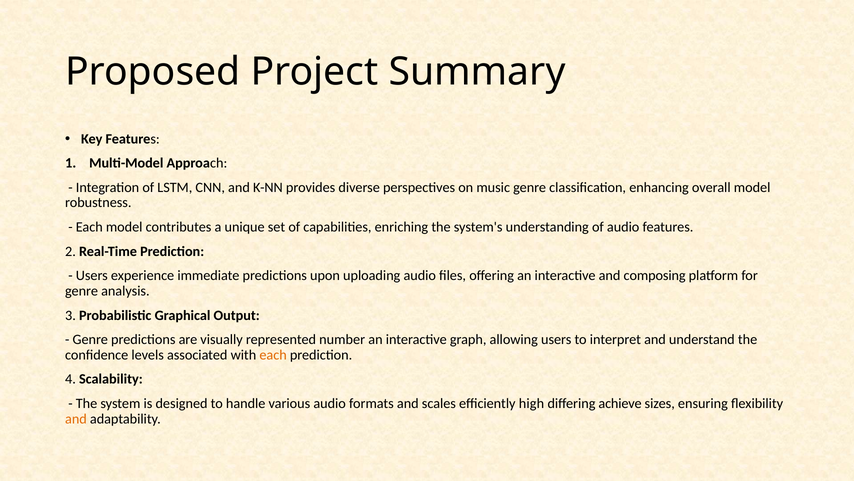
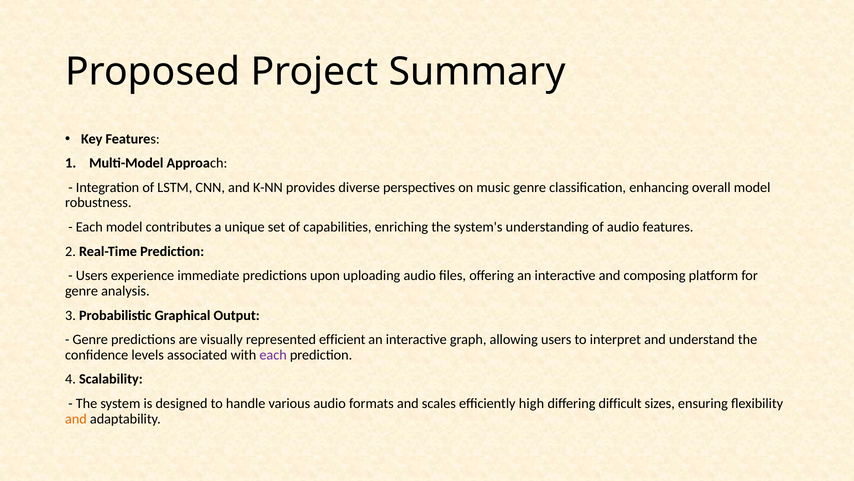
number: number -> efficient (342, 339)
each colour: orange -> purple (273, 355)
achieve: achieve -> difficult (620, 403)
